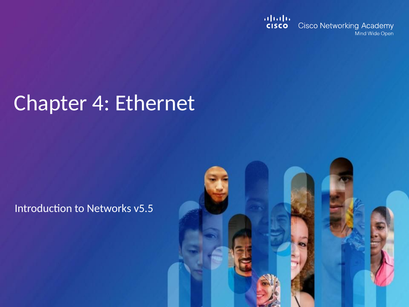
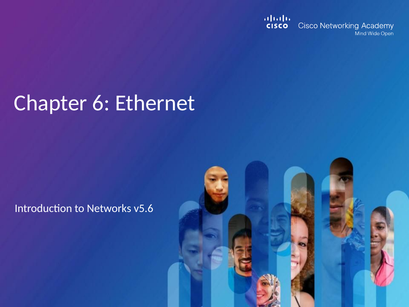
4: 4 -> 6 (101, 103)
v5.5: v5.5 -> v5.6 (144, 208)
